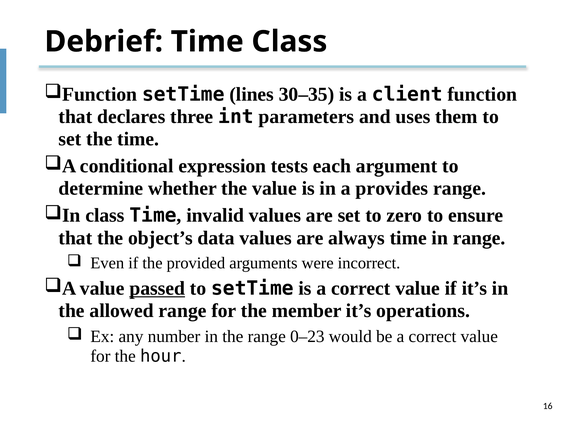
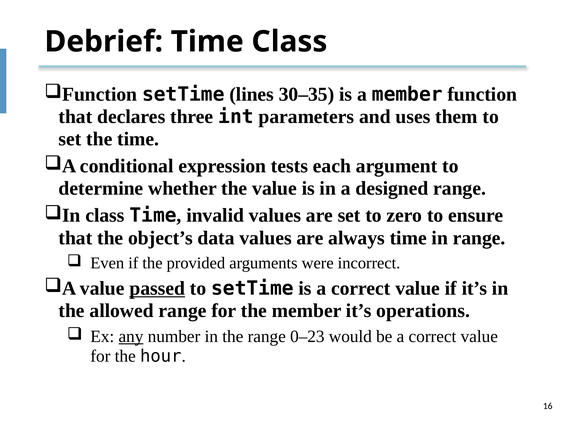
a client: client -> member (407, 94)
provides: provides -> designed (392, 188)
any underline: none -> present (131, 336)
